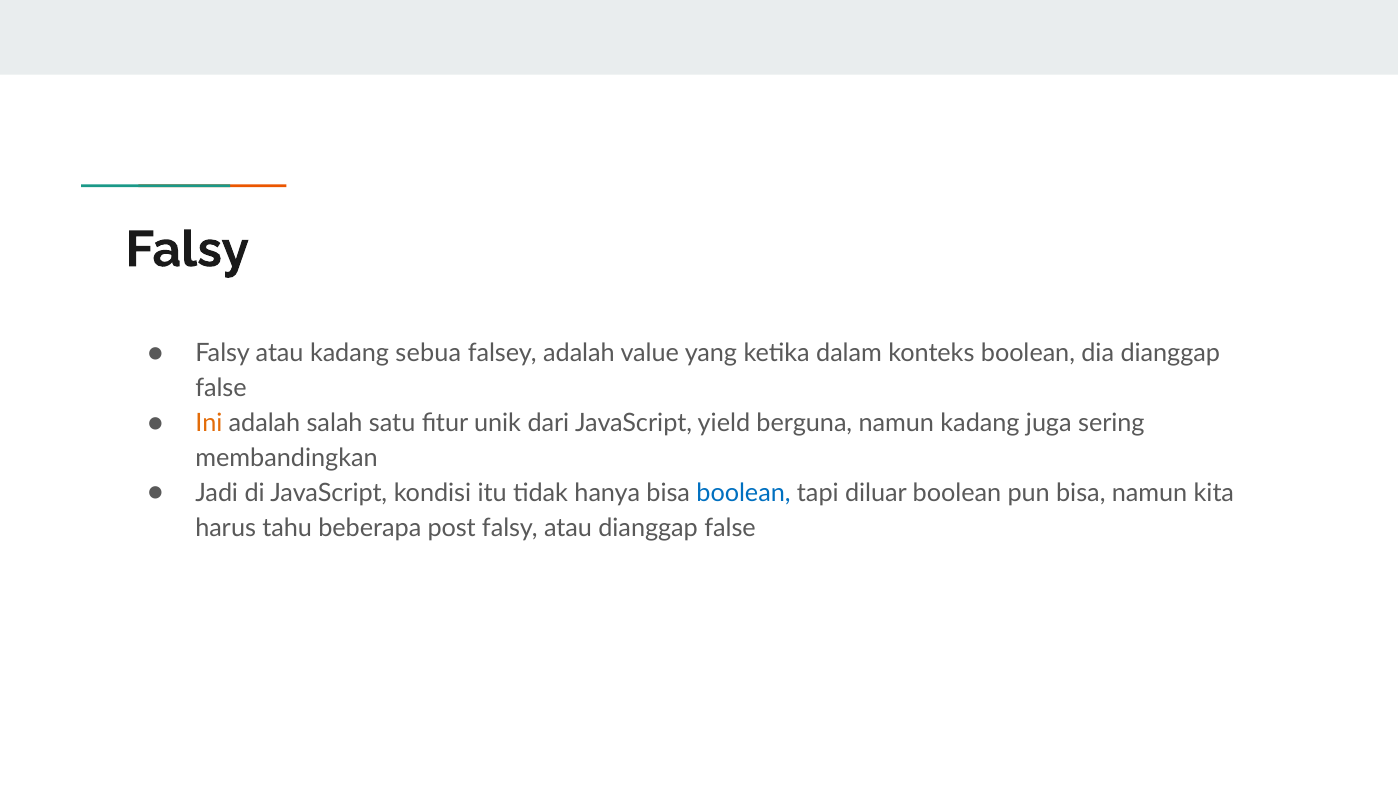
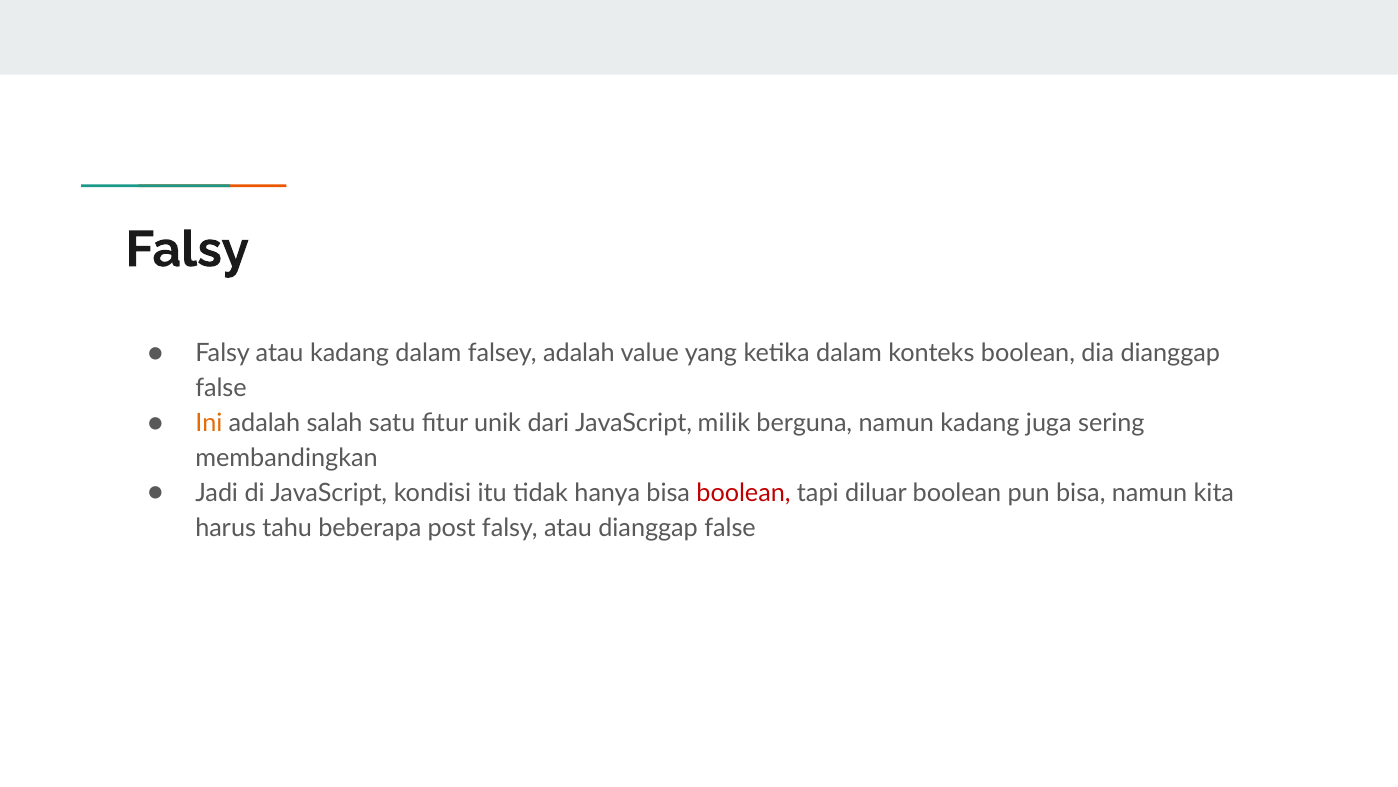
kadang sebua: sebua -> dalam (428, 353)
yield: yield -> milik (724, 423)
boolean colour: blue -> red (743, 493)
